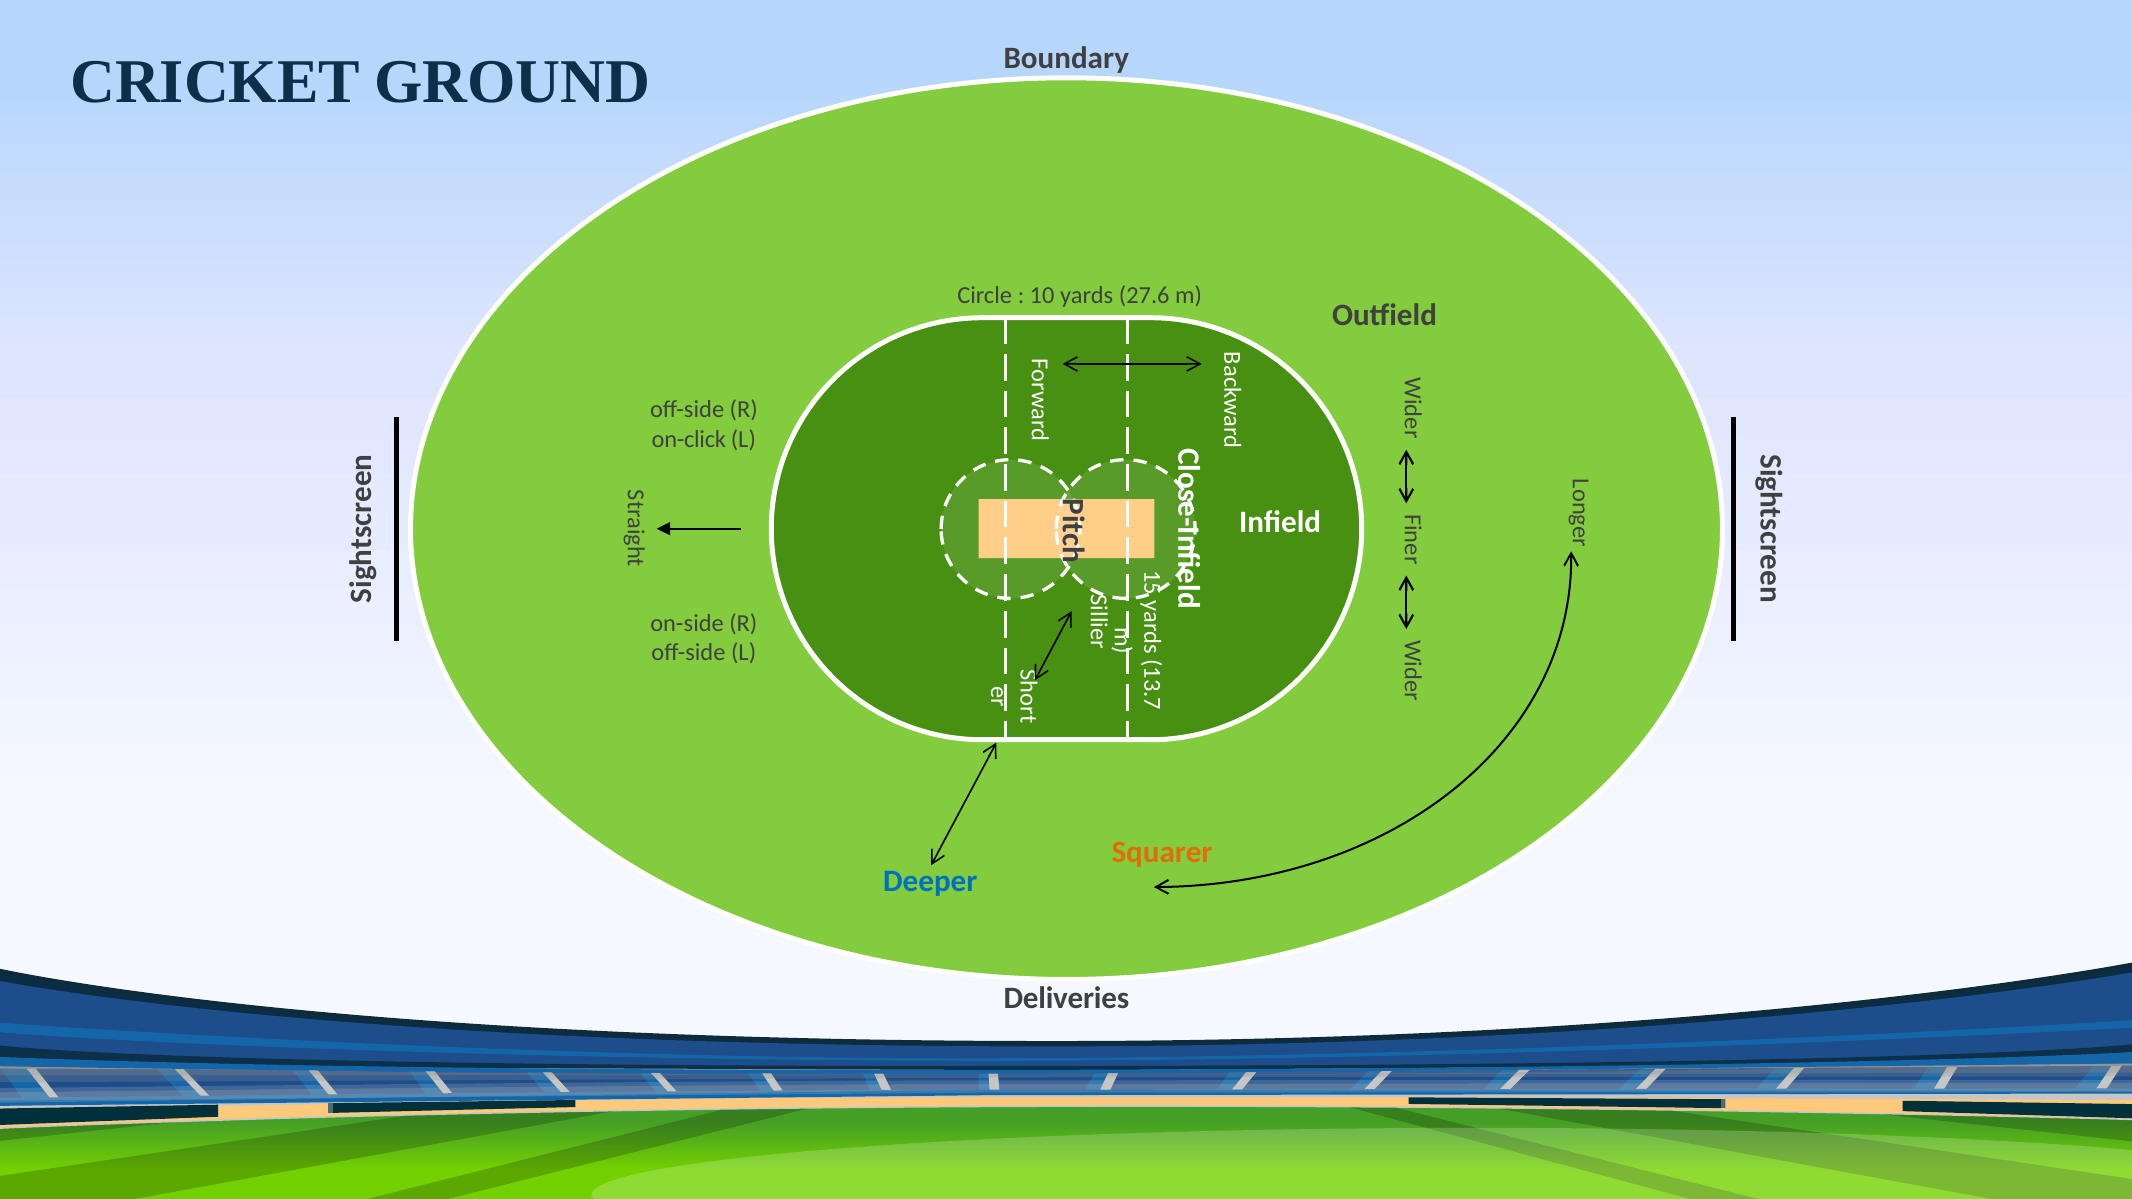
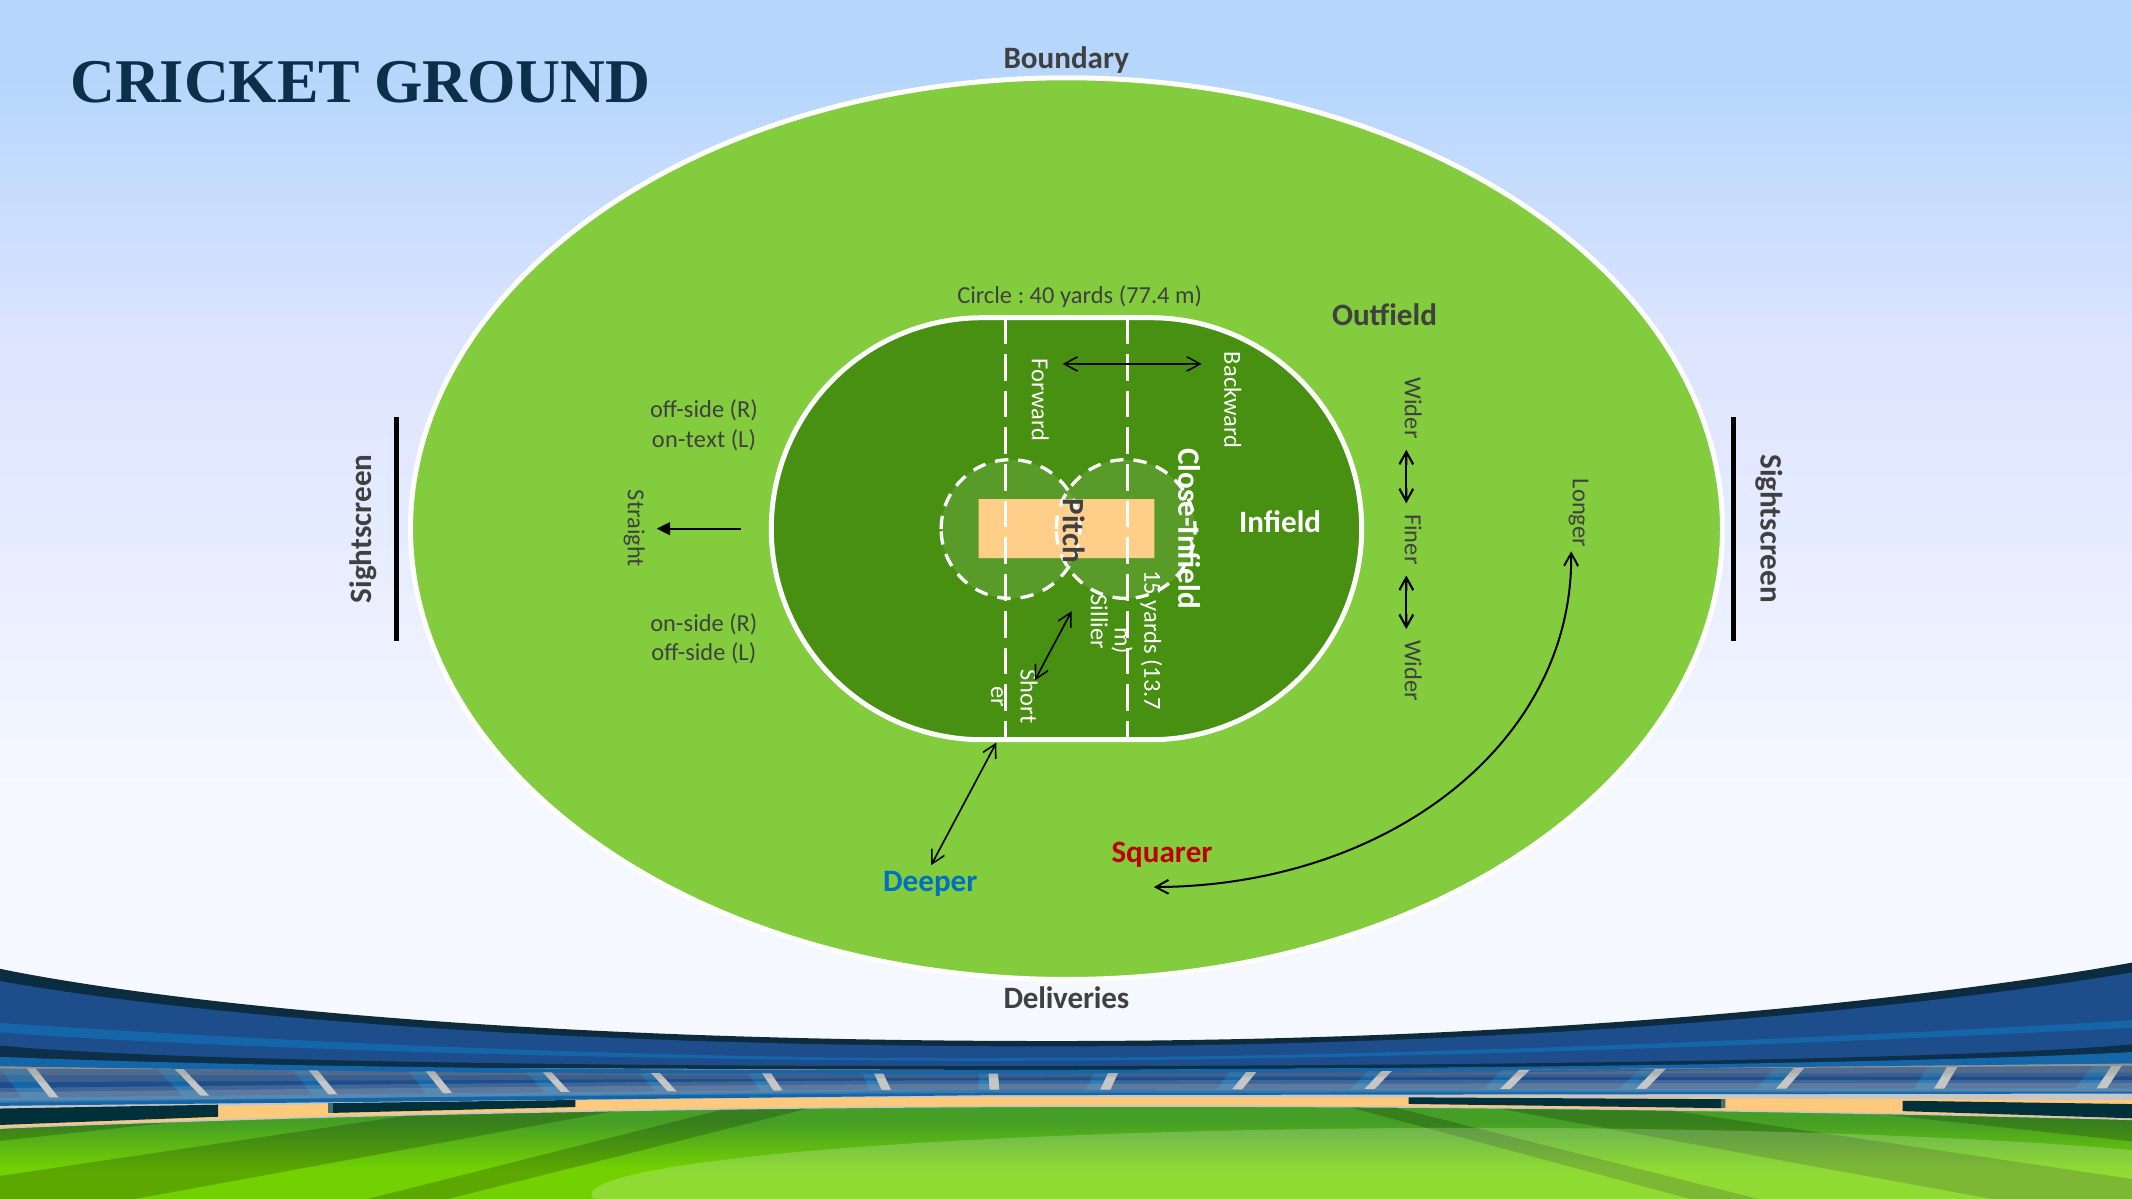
10: 10 -> 40 (1042, 296)
27.6: 27.6 -> 77.4 (1144, 296)
on-click: on-click -> on-text (689, 439)
Squarer colour: orange -> red (1162, 852)
